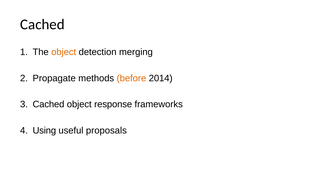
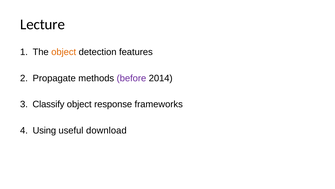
Cached: Cached -> Lecture (43, 24)
merging: merging -> features (136, 52)
before colour: orange -> purple (131, 78)
Cached: Cached -> Classify (48, 104)
proposals: proposals -> download (106, 130)
